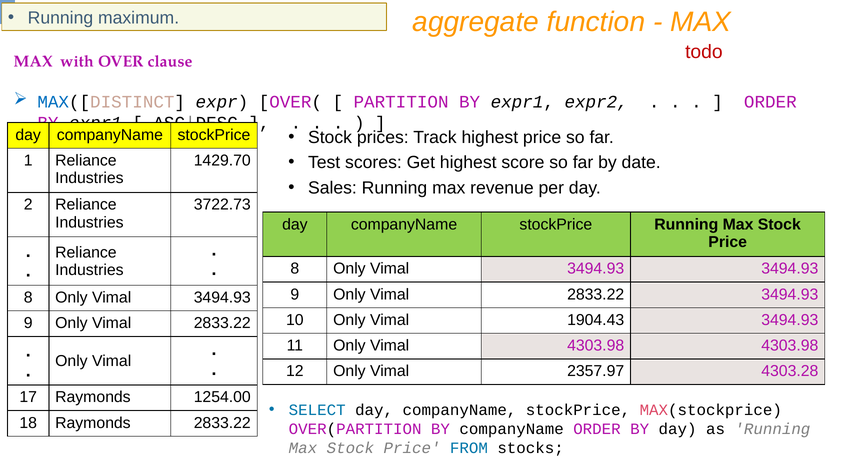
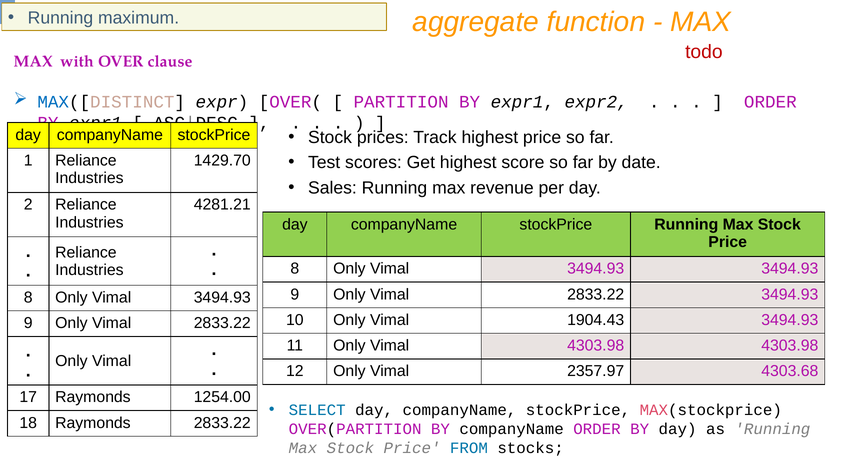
3722.73: 3722.73 -> 4281.21 (222, 205)
4303.28: 4303.28 -> 4303.68 (790, 371)
